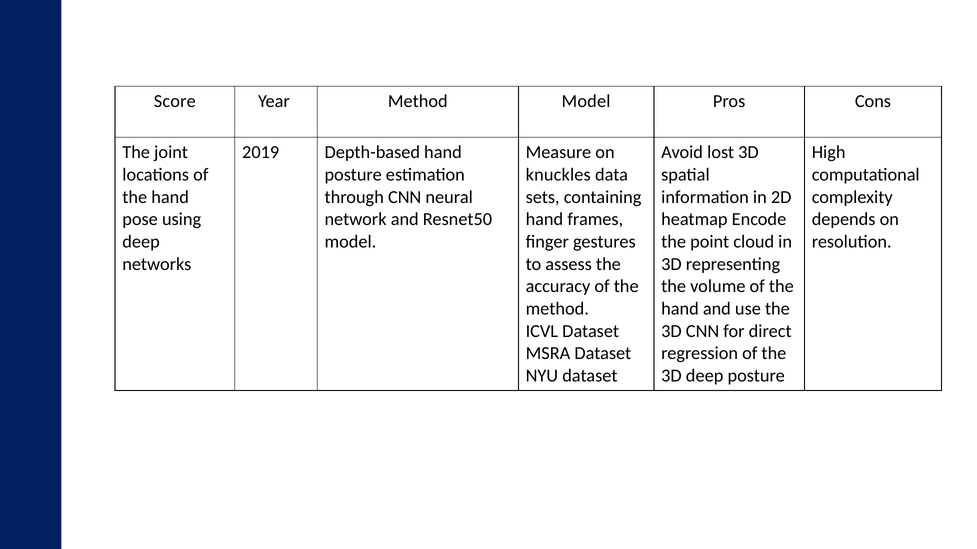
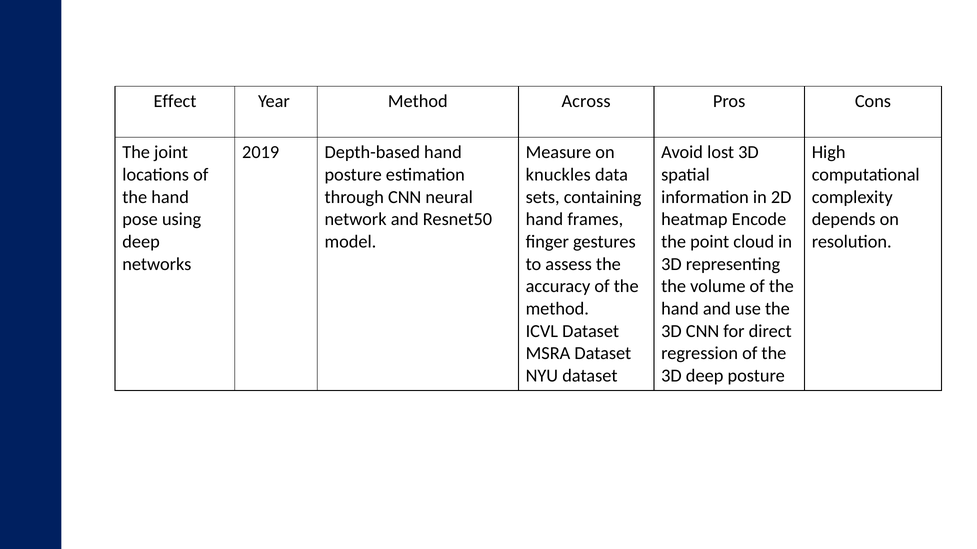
Score: Score -> Effect (175, 101)
Method Model: Model -> Across (586, 101)
